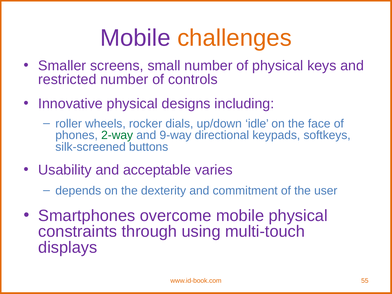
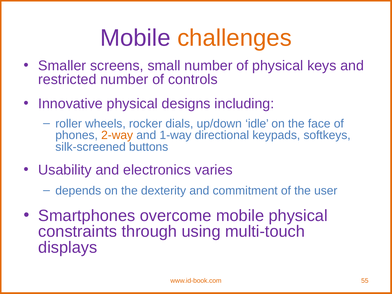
2-way colour: green -> orange (117, 135)
9-way: 9-way -> 1-way (175, 135)
acceptable: acceptable -> electronics (157, 170)
